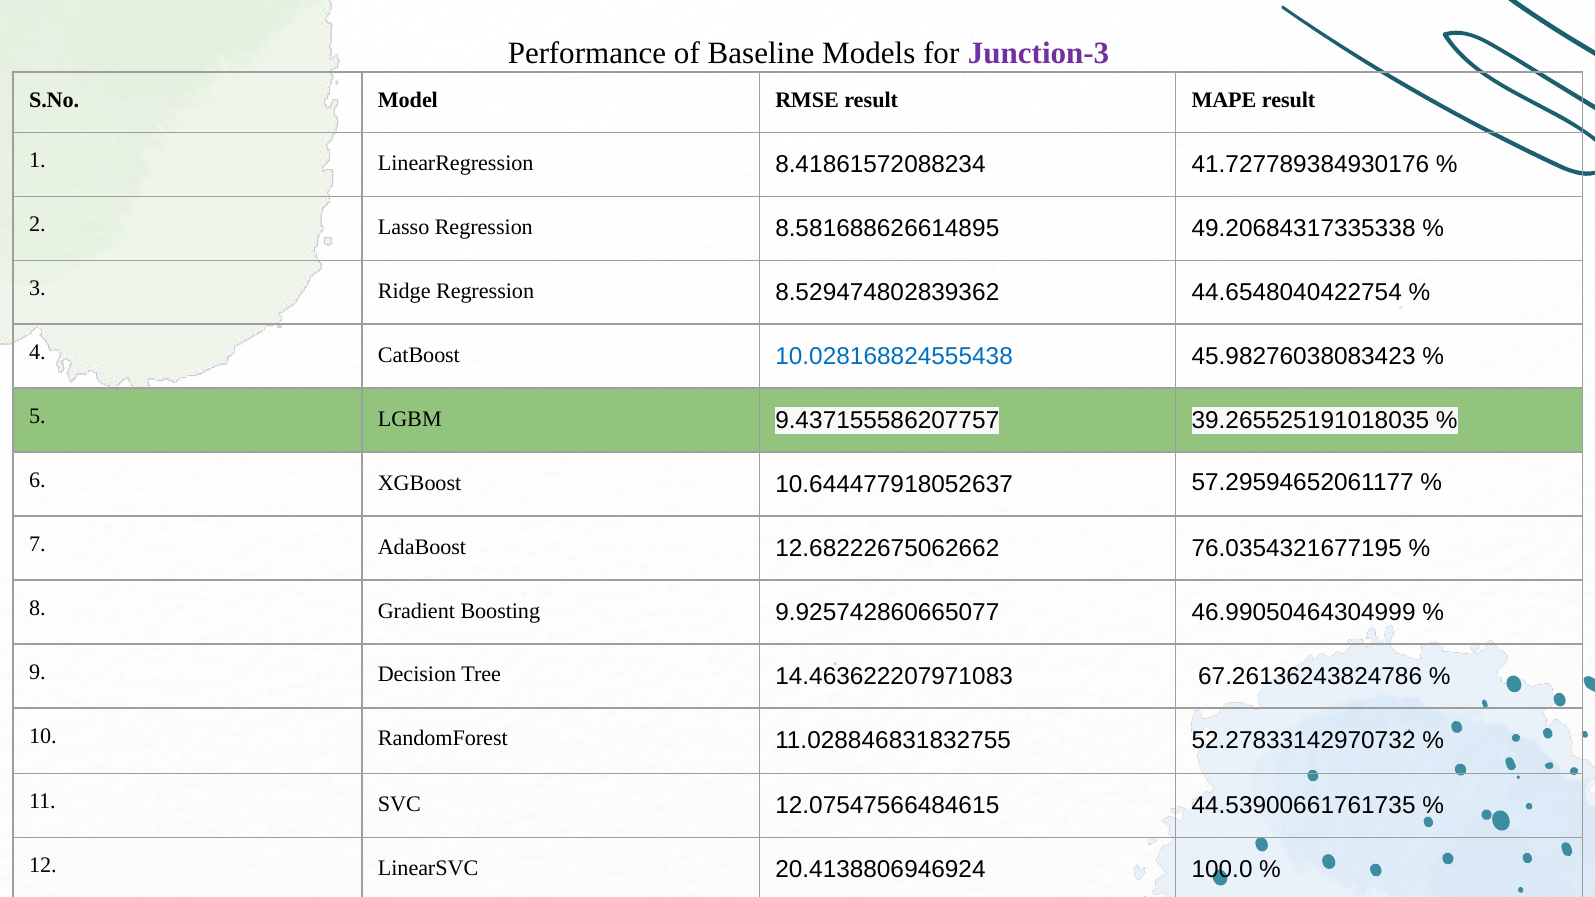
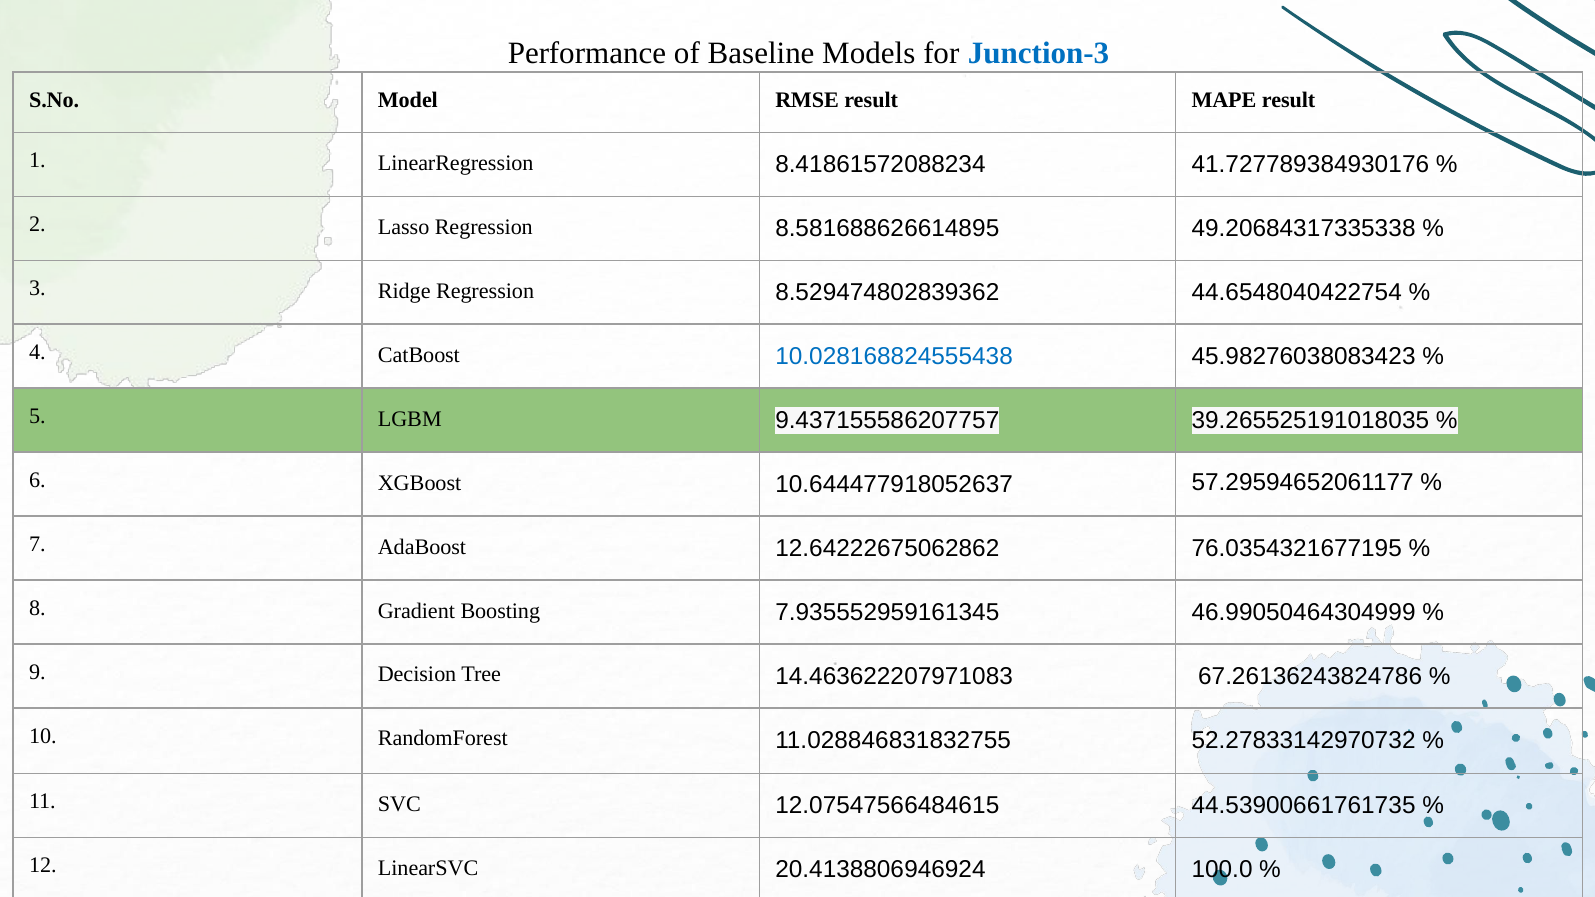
Junction-3 colour: purple -> blue (1039, 54)
12.68222675062662: 12.68222675062662 -> 12.64222675062862 (887, 549)
9.925742860665077: 9.925742860665077 -> 7.935552959161345 (887, 613)
